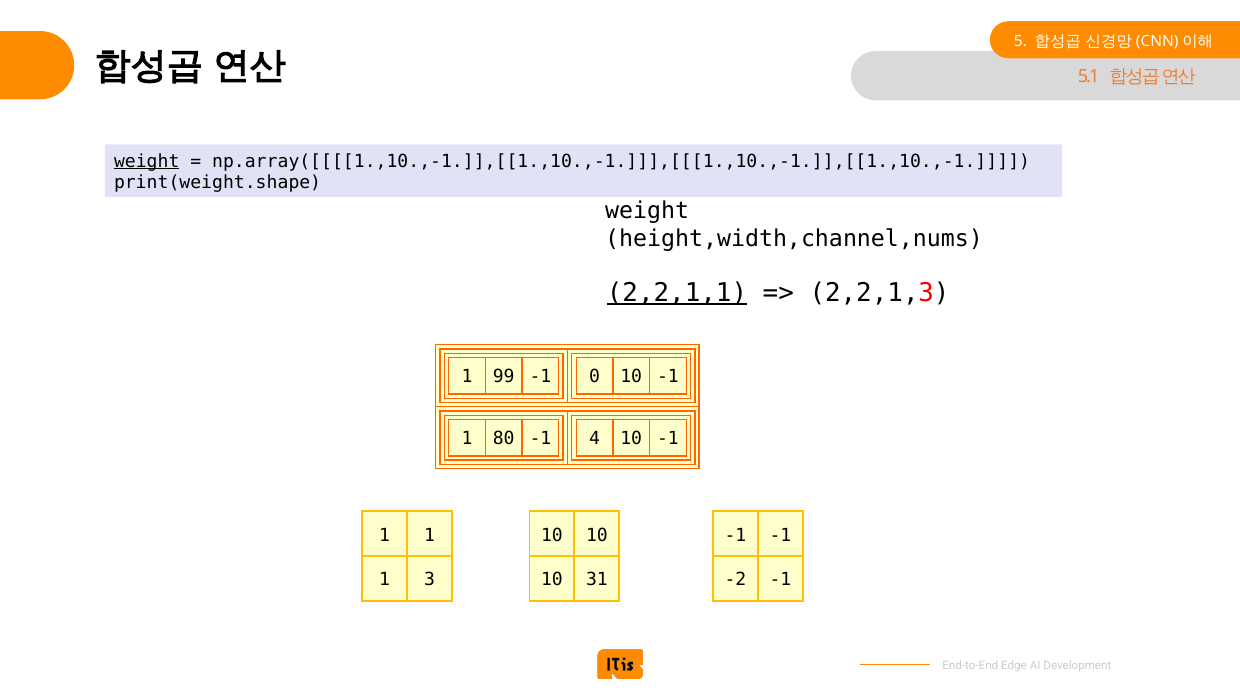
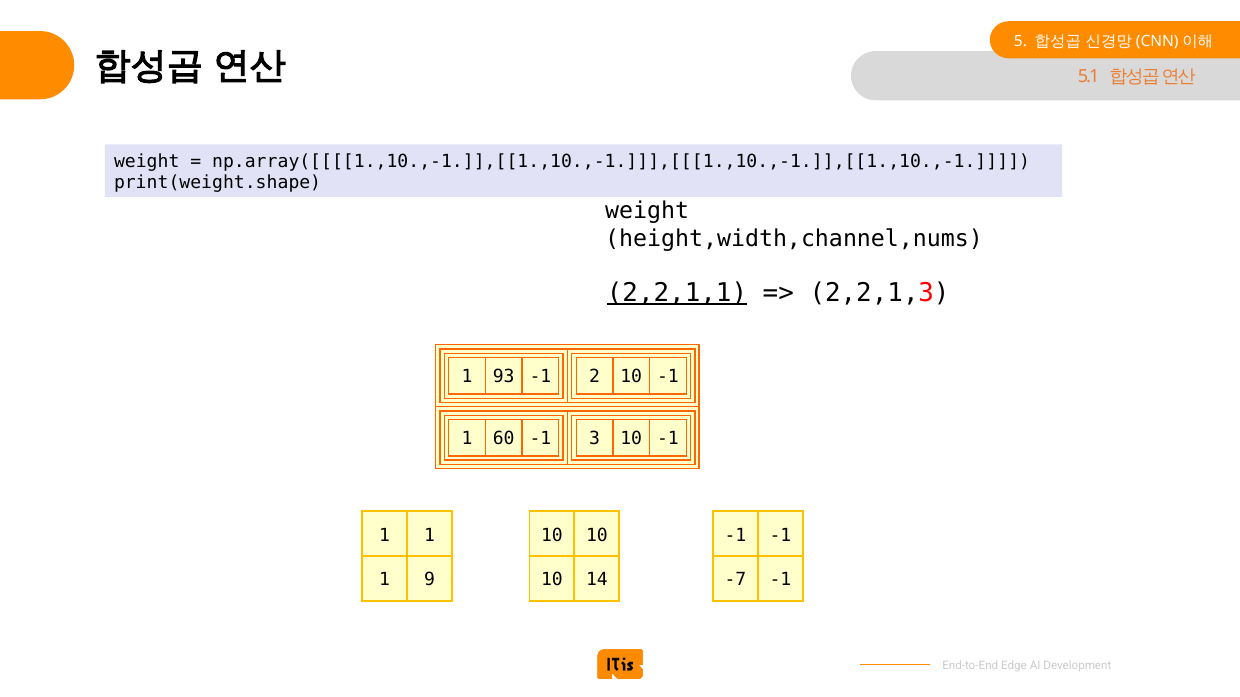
weight underline: present -> none (147, 161)
99: 99 -> 93 (504, 377)
0: 0 -> 2 (595, 377)
80: 80 -> 60 (504, 439)
4: 4 -> 3 (595, 439)
3: 3 -> 9 (430, 580)
31: 31 -> 14 (597, 580)
-2: -2 -> -7 (735, 580)
